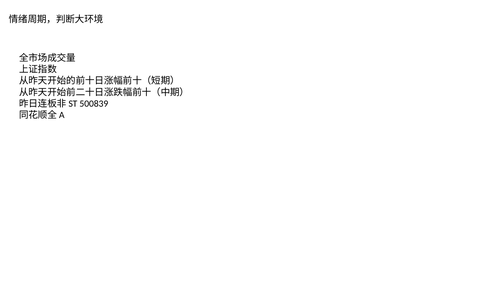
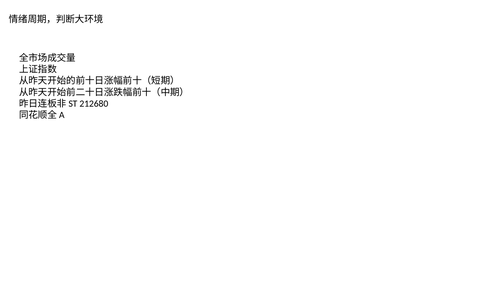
500839: 500839 -> 212680 (94, 103)
